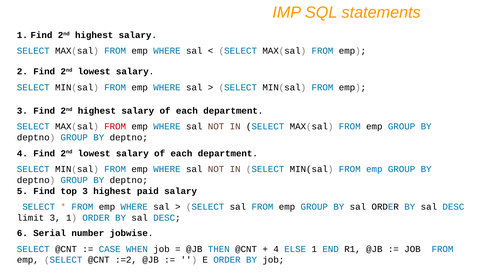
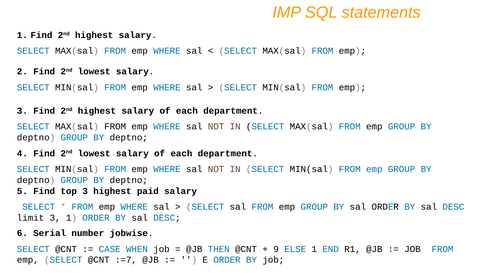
FROM colour: red -> black (115, 127)
4: 4 -> 9 (276, 249)
:=2: :=2 -> :=7 (126, 260)
